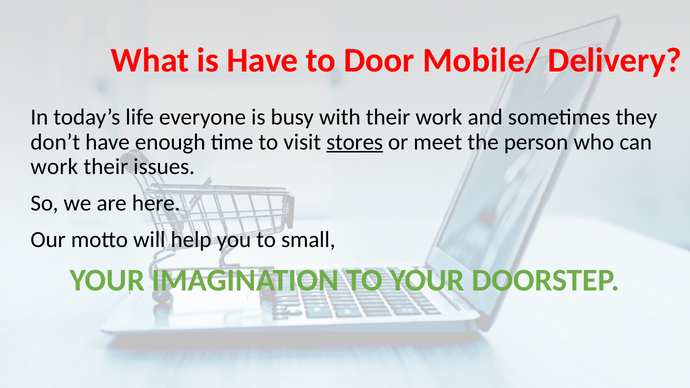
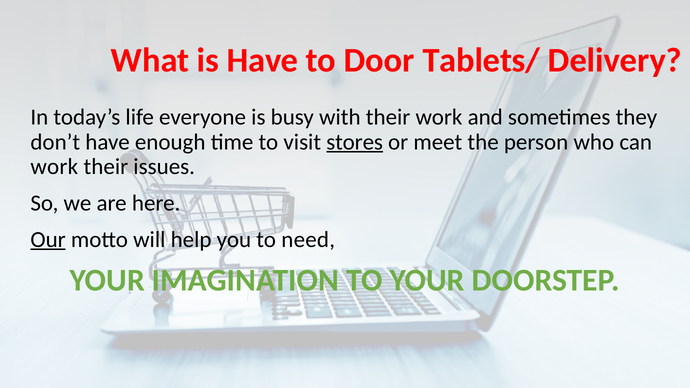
Mobile/: Mobile/ -> Tablets/ (481, 60)
Our underline: none -> present (48, 240)
small: small -> need (308, 240)
